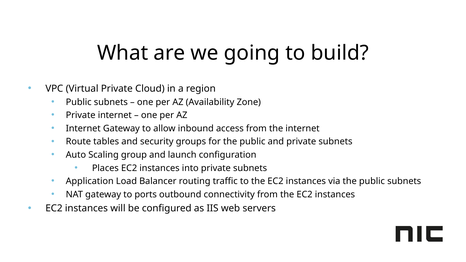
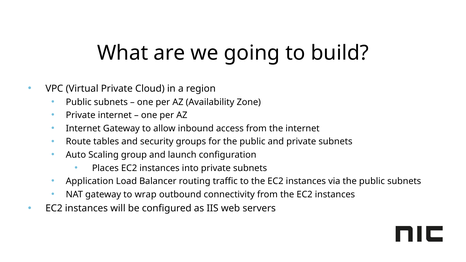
ports: ports -> wrap (146, 195)
